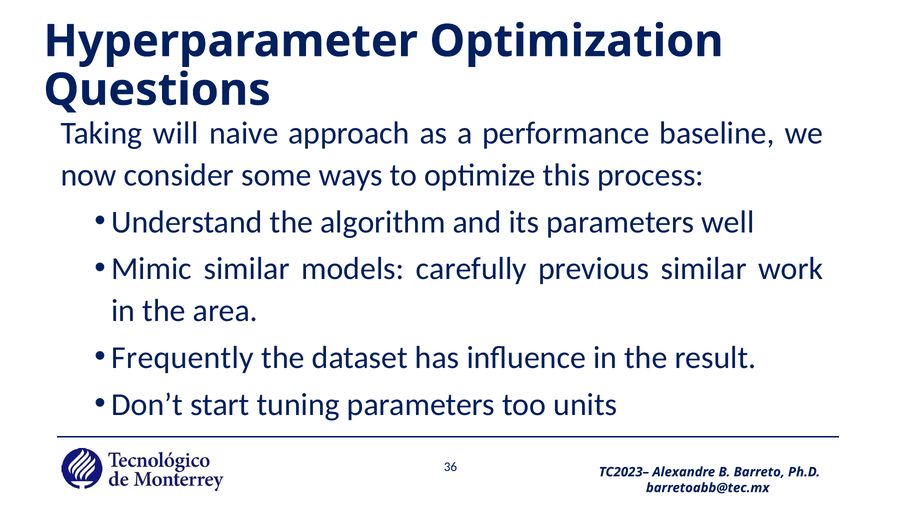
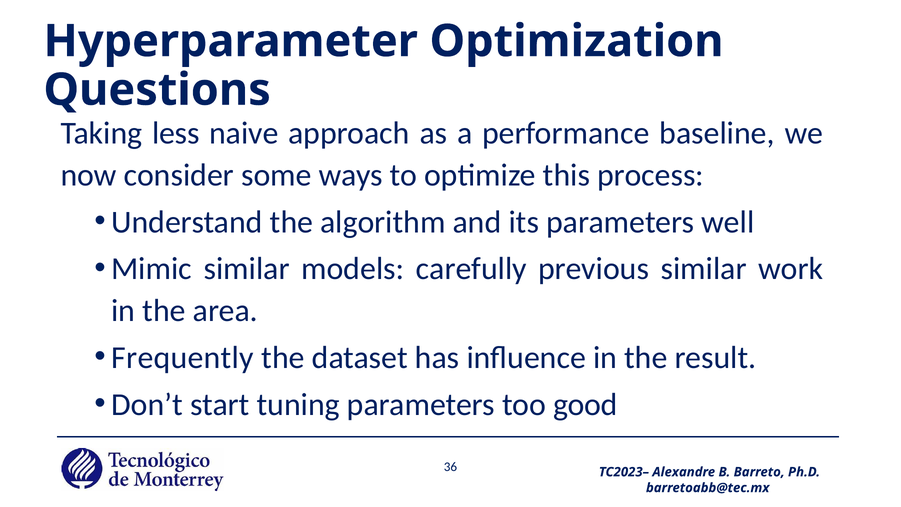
will: will -> less (176, 133)
units: units -> good (585, 404)
